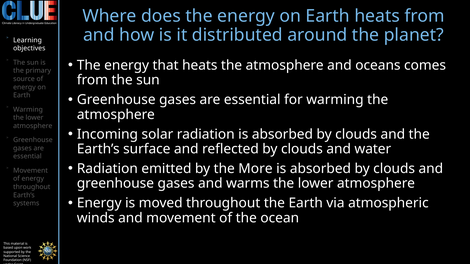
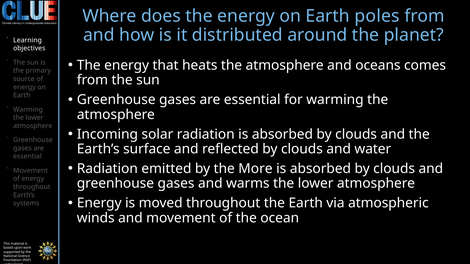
Earth heats: heats -> poles (377, 16)
